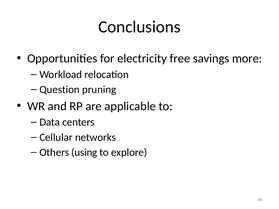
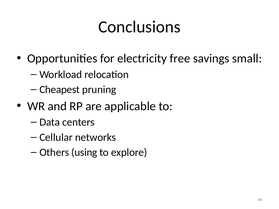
more: more -> small (247, 59)
Question: Question -> Cheapest (60, 90)
